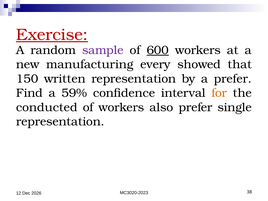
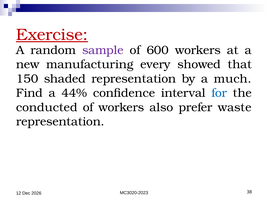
600 underline: present -> none (158, 50)
written: written -> shaded (65, 79)
a prefer: prefer -> much (233, 79)
59%: 59% -> 44% (74, 93)
for colour: orange -> blue (219, 93)
single: single -> waste (235, 107)
